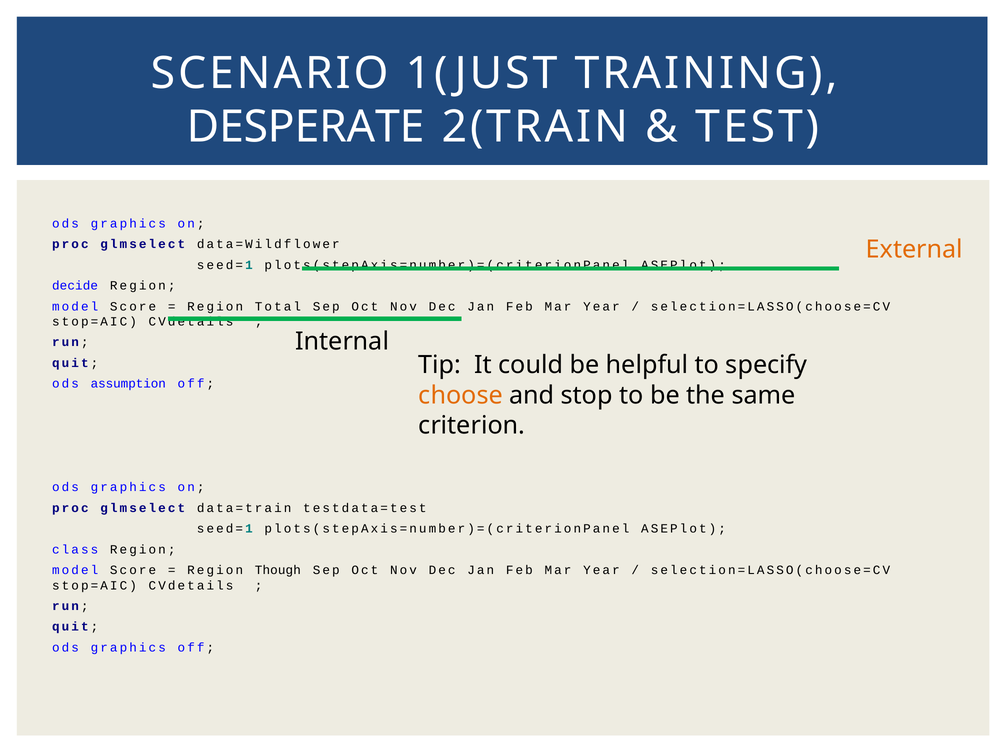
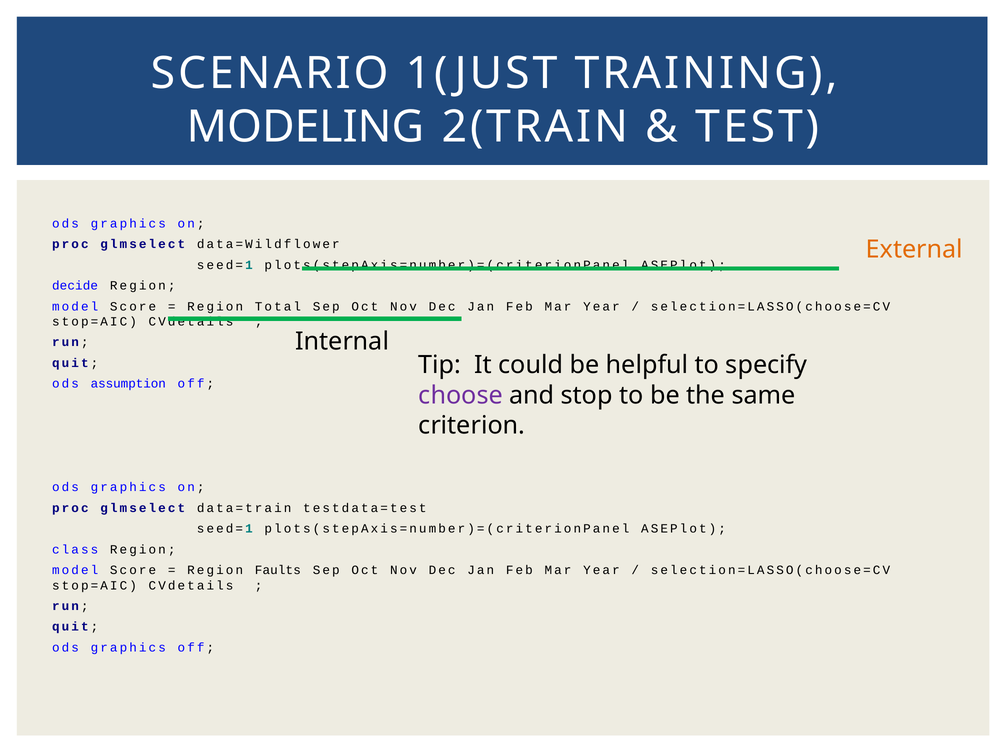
DESPERATE: DESPERATE -> MODELING (306, 127)
choose colour: orange -> purple (461, 395)
Though: Though -> Faults (278, 570)
